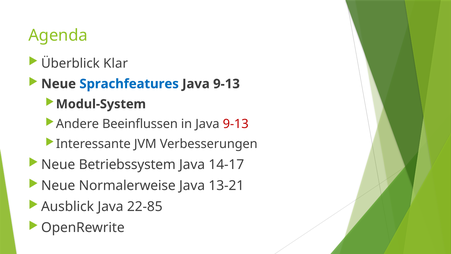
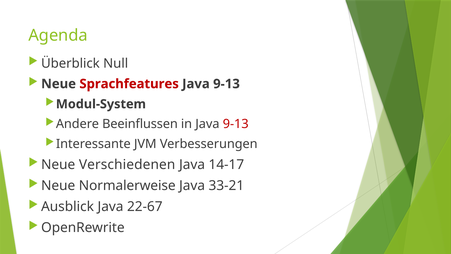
Klar: Klar -> Null (116, 63)
Sprachfeatures colour: blue -> red (129, 84)
Betriebssystem: Betriebssystem -> Verschiedenen (127, 164)
13-21: 13-21 -> 33-21 (226, 185)
22-85: 22-85 -> 22-67 (145, 206)
